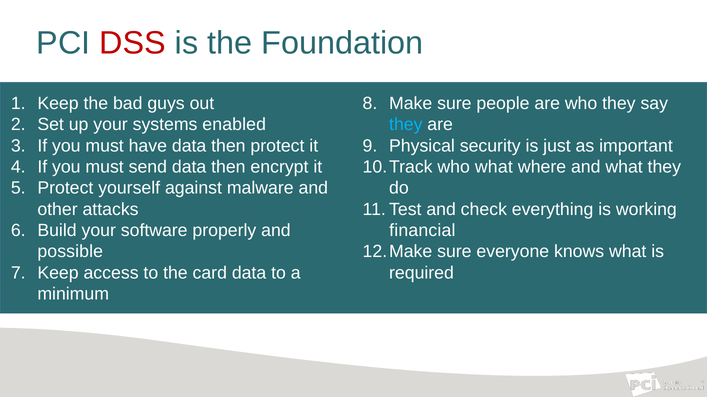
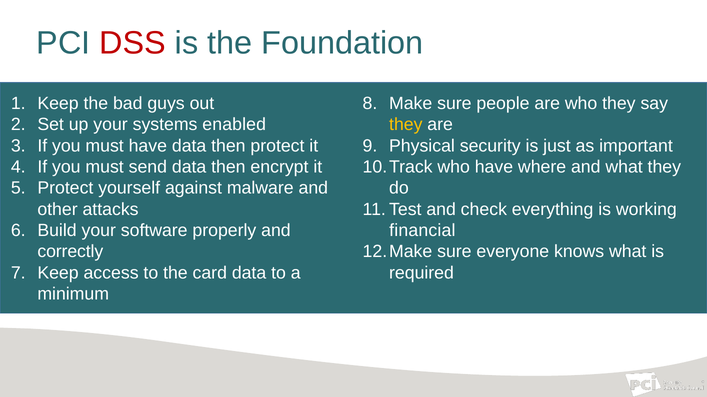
they colour: light blue -> yellow (406, 125)
who what: what -> have (494, 167)
possible: possible -> correctly (70, 252)
